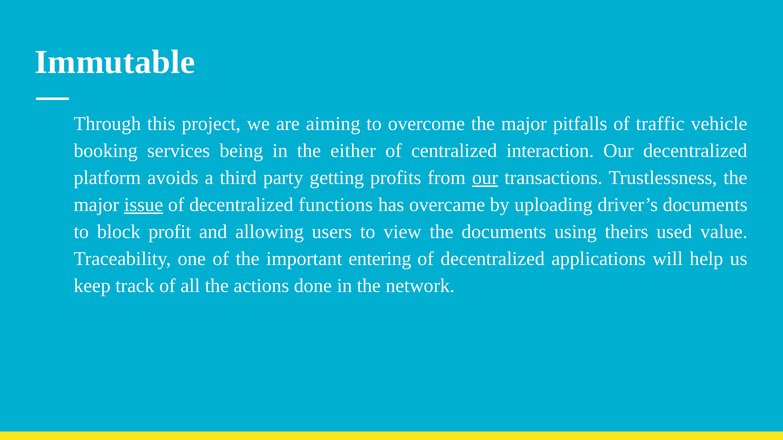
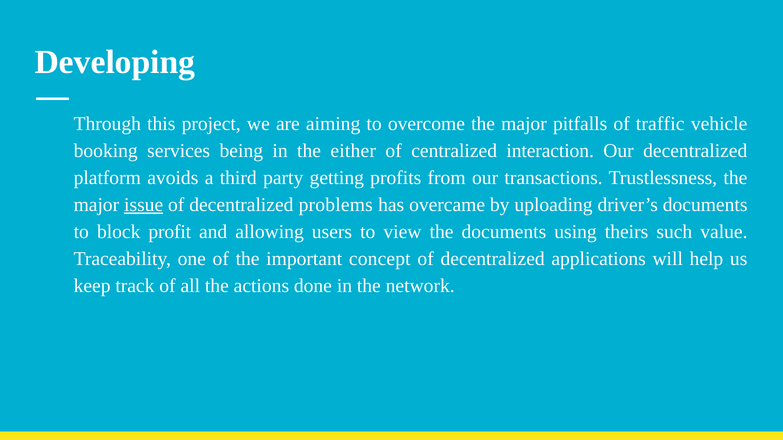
Immutable: Immutable -> Developing (115, 62)
our underline: present -> none (485, 178)
functions: functions -> problems (336, 205)
used: used -> such (674, 232)
entering: entering -> concept (380, 259)
